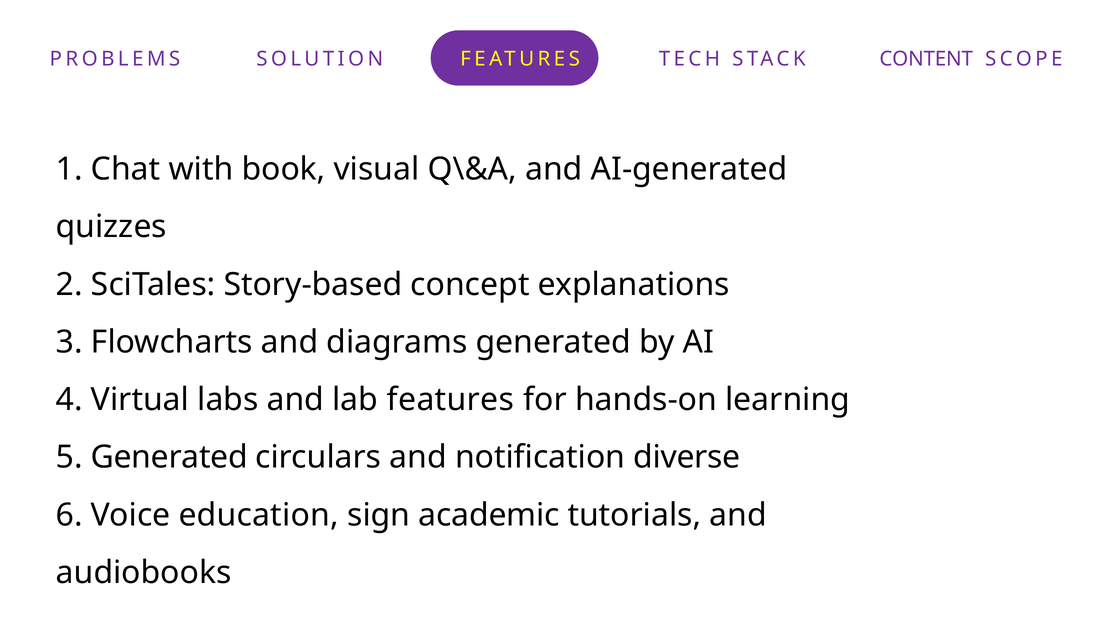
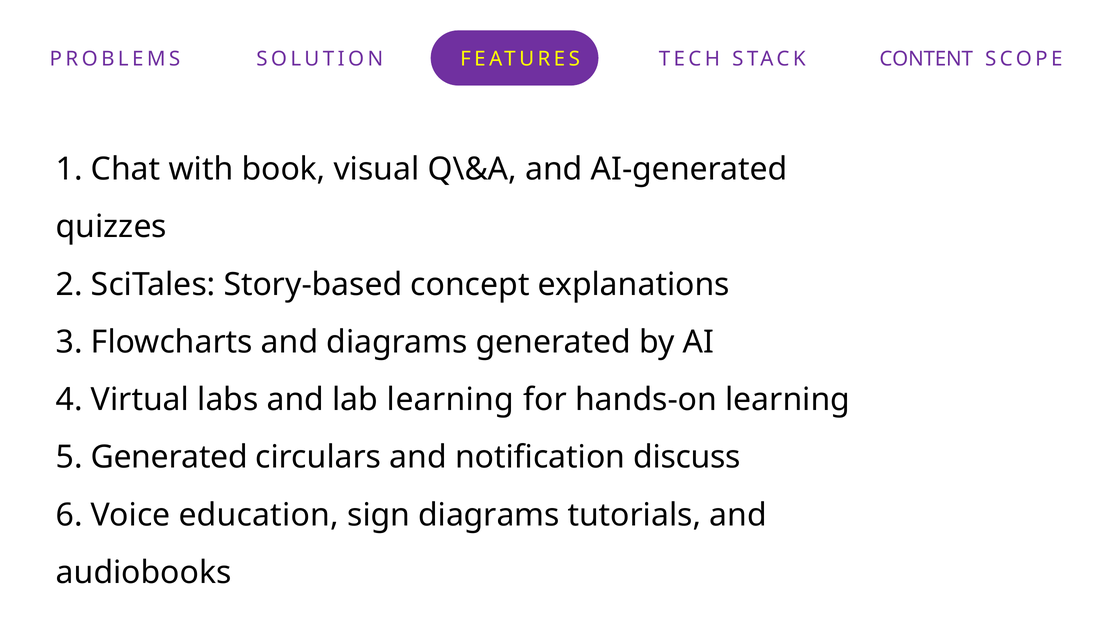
lab features: features -> learning (451, 400)
diverse: diverse -> discuss (687, 457)
sign academic: academic -> diagrams (489, 515)
